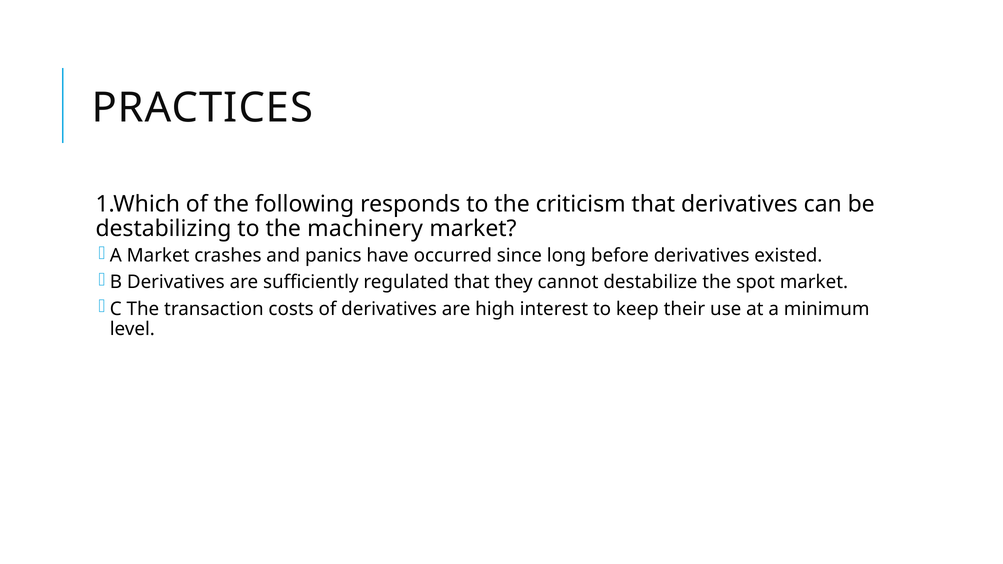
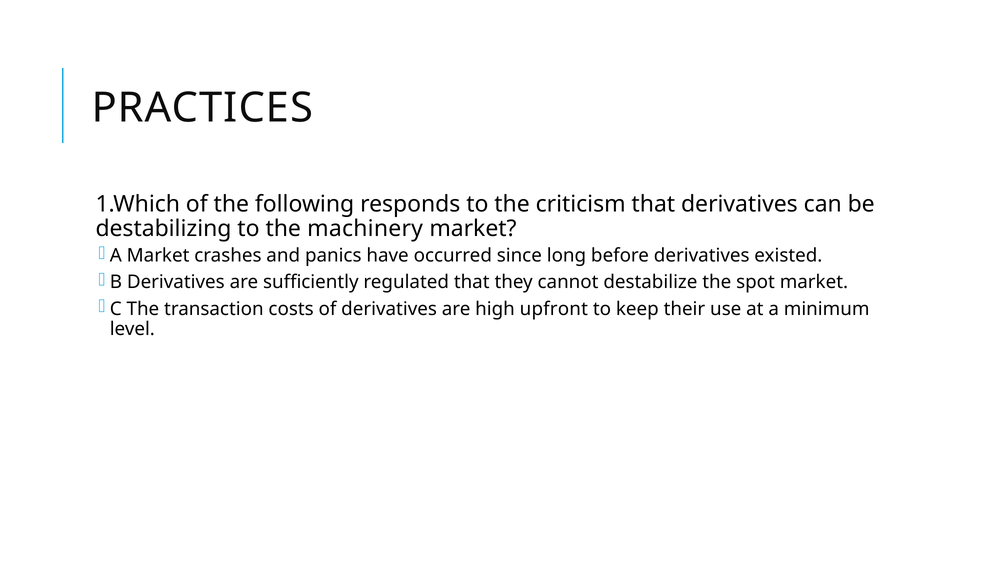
interest: interest -> upfront (554, 309)
